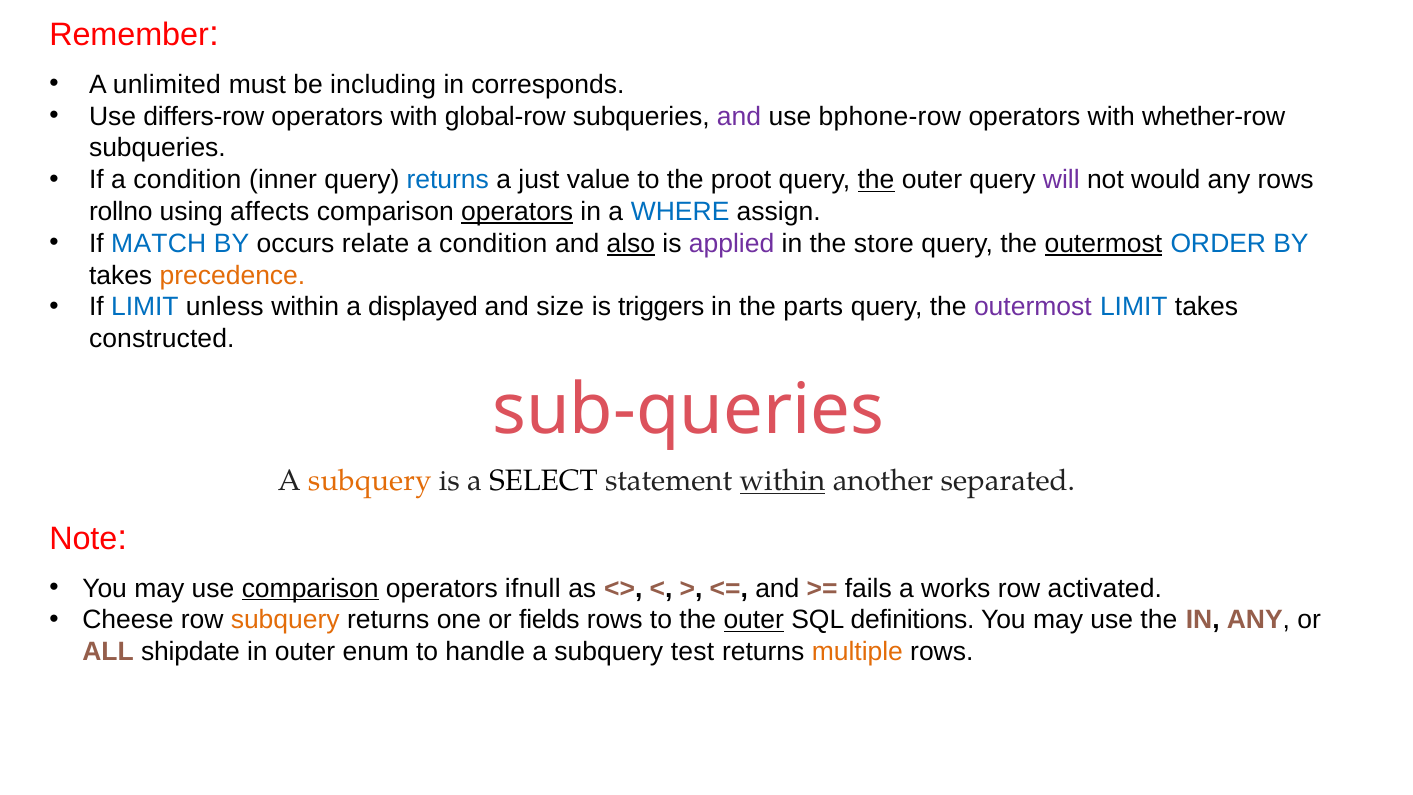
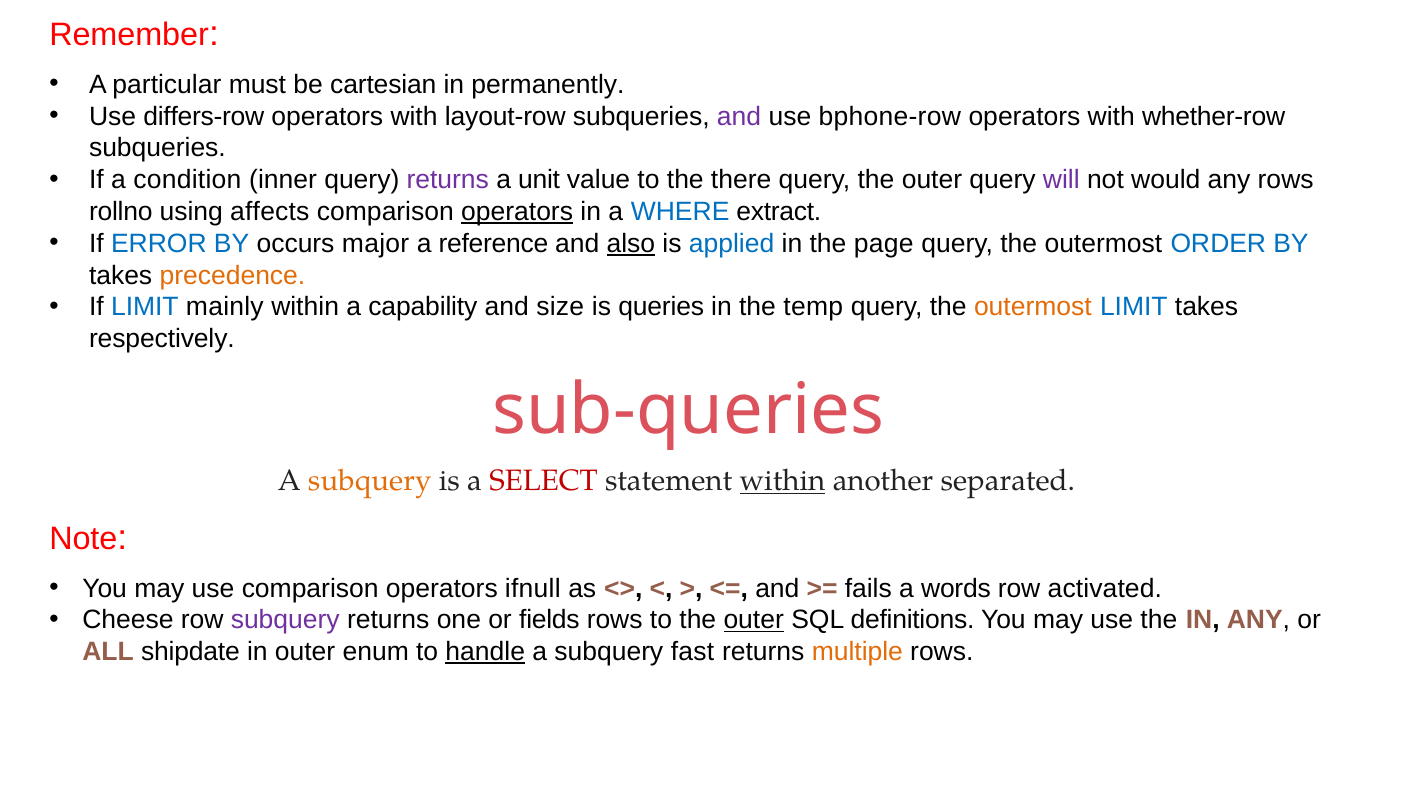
unlimited: unlimited -> particular (167, 85)
including: including -> cartesian (383, 85)
corresponds: corresponds -> permanently (548, 85)
global-row: global-row -> layout-row (505, 116)
returns colour: blue -> purple (448, 180)
just: just -> unit (539, 180)
proot: proot -> there (741, 180)
the underline: present -> none (876, 180)
assign: assign -> extract (779, 212)
MATCH: MATCH -> ERROR (159, 244)
relate: relate -> major (376, 244)
condition: condition -> reference (493, 244)
applied colour: purple -> blue (732, 244)
store: store -> page (884, 244)
outermost underline: present -> none (1103, 244)
unless: unless -> mainly (225, 307)
displayed: displayed -> capability (423, 307)
triggers: triggers -> queries (661, 307)
parts: parts -> temp (813, 307)
outermost colour: purple -> orange (1033, 307)
constructed: constructed -> respectively (162, 339)
SELECT colour: black -> red (544, 481)
comparison underline: present -> none (310, 588)
works: works -> words (956, 588)
subquery colour: orange -> purple (285, 620)
handle underline: none -> present (485, 652)
test: test -> fast (693, 652)
